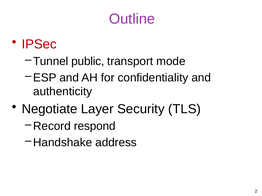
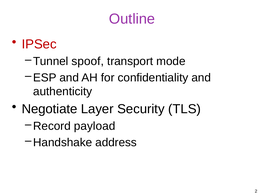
public: public -> spoof (88, 61)
respond: respond -> payload (95, 126)
